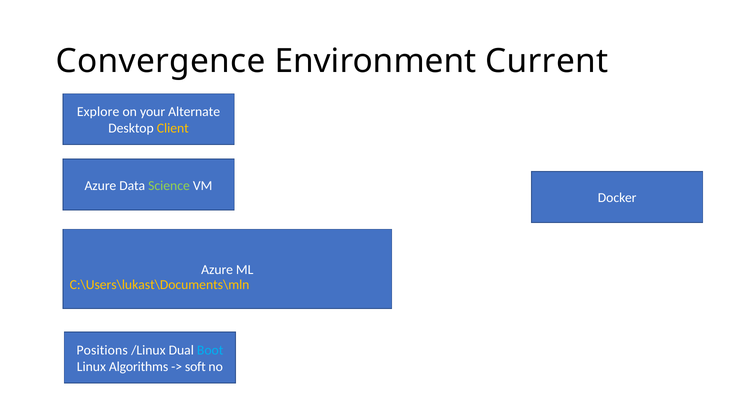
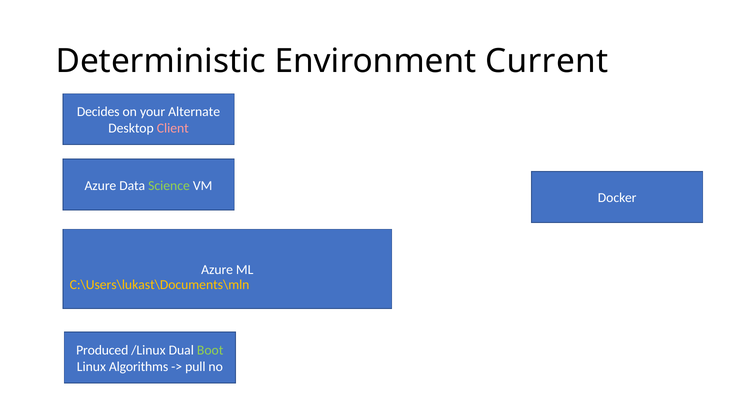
Convergence: Convergence -> Deterministic (161, 61)
Explore: Explore -> Decides (98, 112)
Client colour: yellow -> pink (173, 128)
Positions: Positions -> Produced (102, 350)
Boot colour: light blue -> light green (210, 350)
soft: soft -> pull (195, 367)
